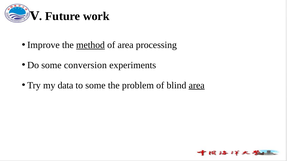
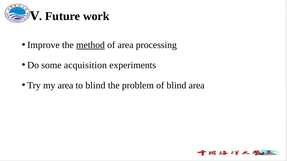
conversion: conversion -> acquisition (85, 65)
my data: data -> area (65, 86)
to some: some -> blind (95, 86)
area underline: present -> none (197, 86)
